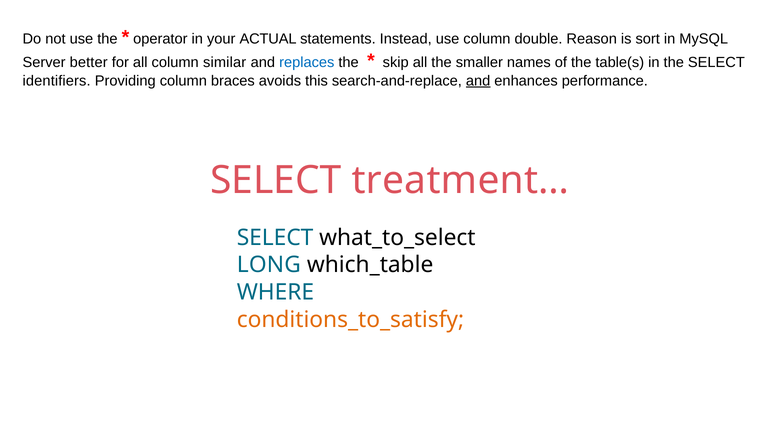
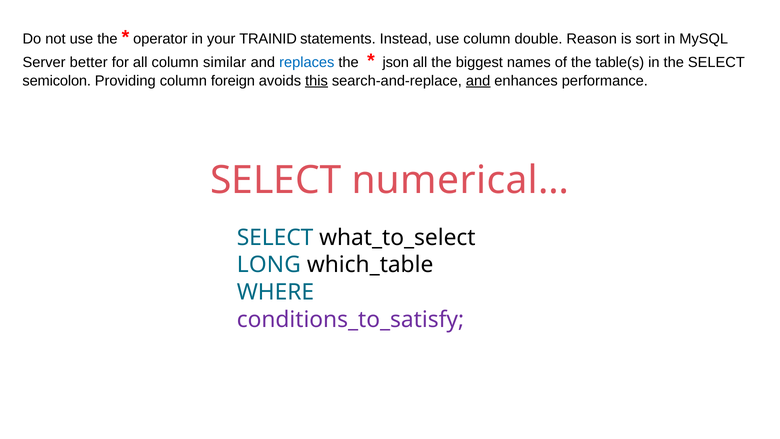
ACTUAL: ACTUAL -> TRAINID (268, 39)
skip: skip -> json (396, 62)
smaller: smaller -> biggest (479, 62)
identifiers: identifiers -> semicolon (57, 81)
braces: braces -> foreign (233, 81)
this underline: none -> present (317, 81)
treatment…: treatment… -> numerical… (460, 180)
conditions_to_satisfy colour: orange -> purple (350, 319)
